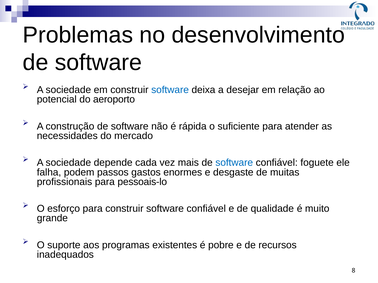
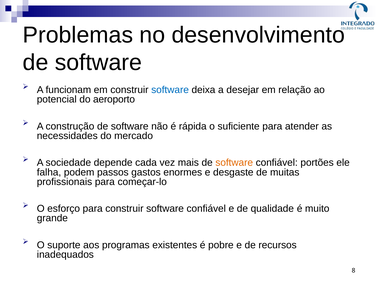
sociedade: sociedade -> funcionam (68, 90)
software colour: blue -> orange (234, 163)
foguete: foguete -> portões (317, 163)
pessoais-lo: pessoais-lo -> começar-lo (142, 182)
